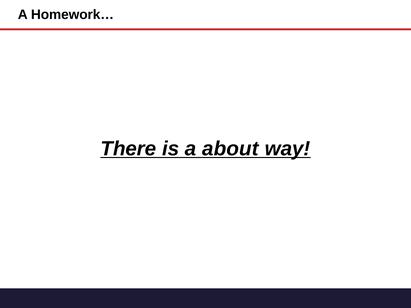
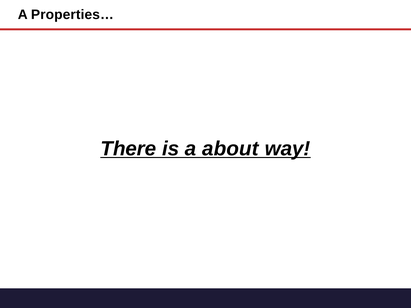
Homework…: Homework… -> Properties… (72, 15)
